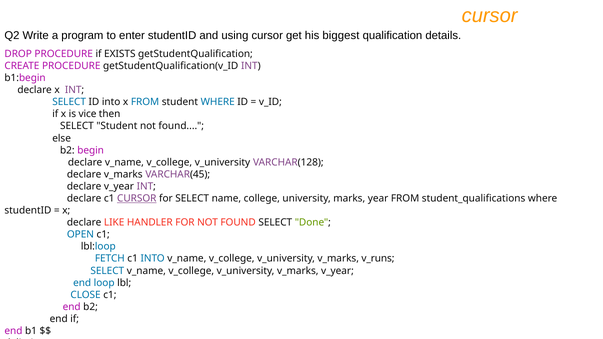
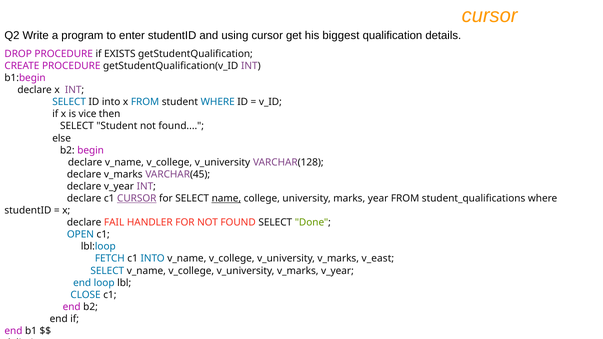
name underline: none -> present (226, 199)
LIKE: LIKE -> FAIL (114, 223)
v_runs: v_runs -> v_east (378, 259)
